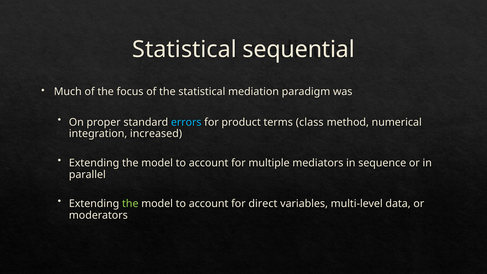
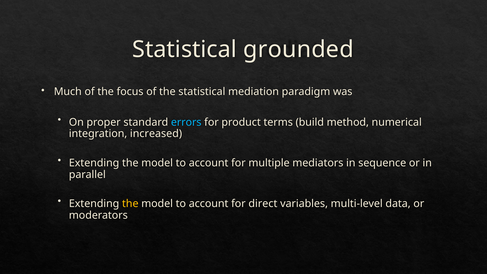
sequential: sequential -> grounded (298, 49)
class: class -> build (310, 122)
the colour: light green -> yellow (130, 204)
